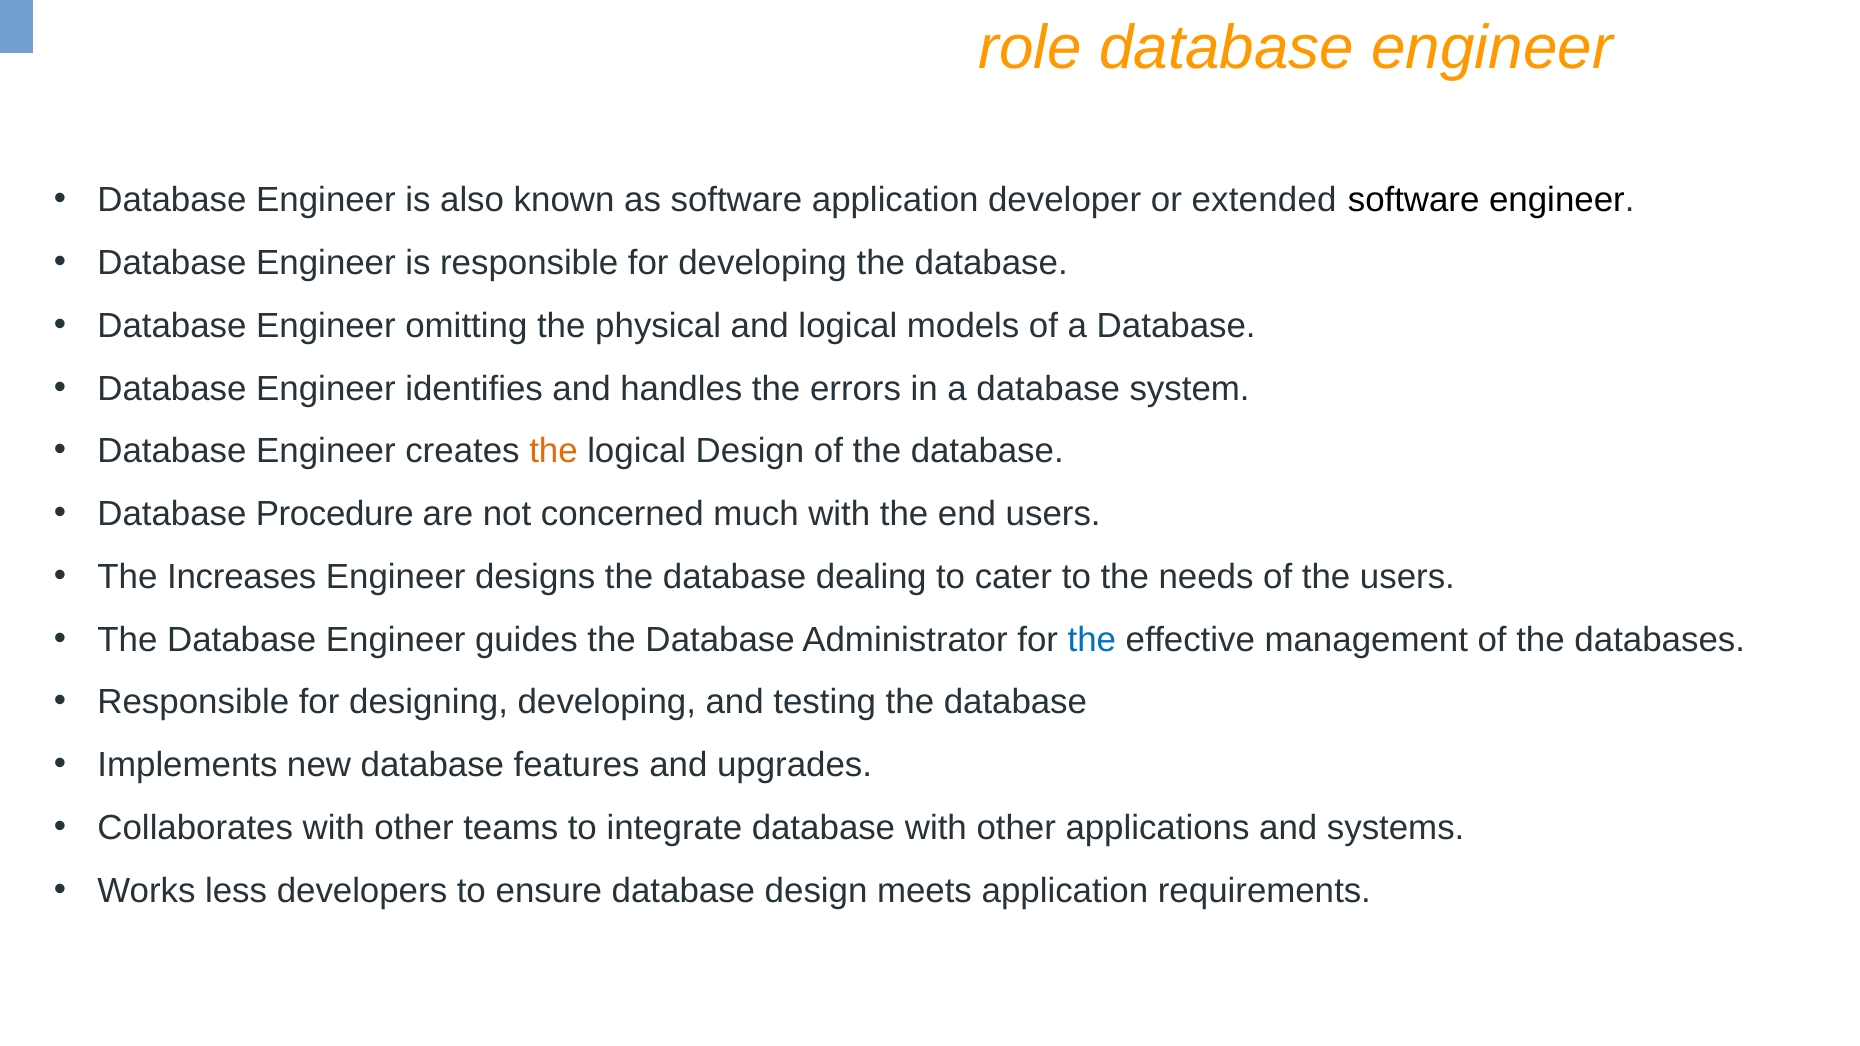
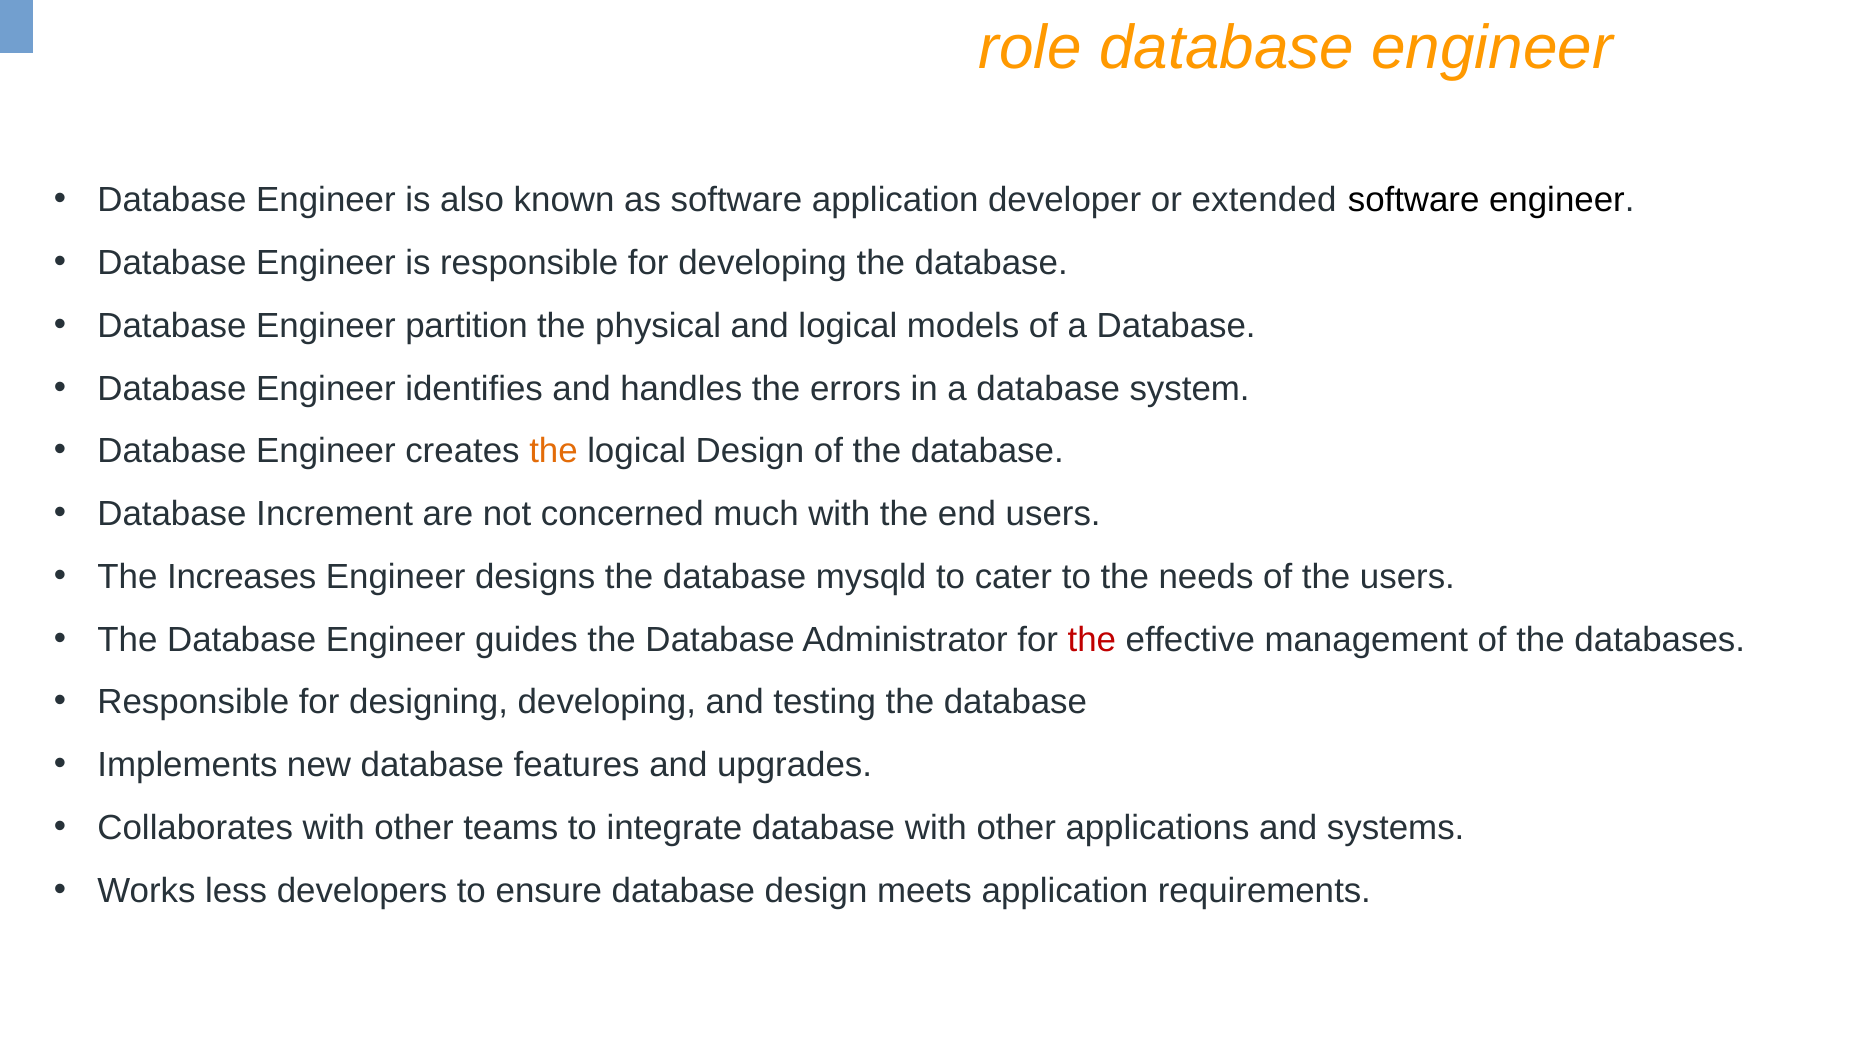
omitting: omitting -> partition (466, 326)
Procedure: Procedure -> Increment (335, 514)
dealing: dealing -> mysqld (871, 577)
the colour: blue -> red (1092, 640)
